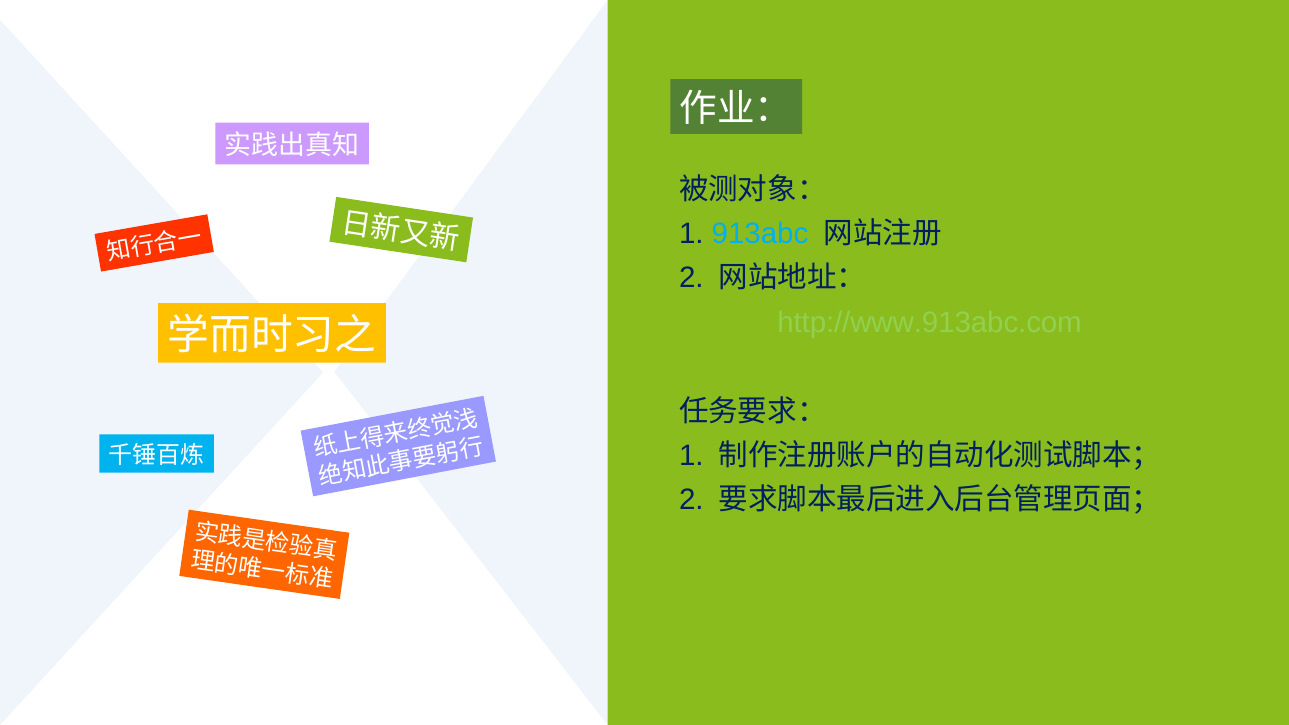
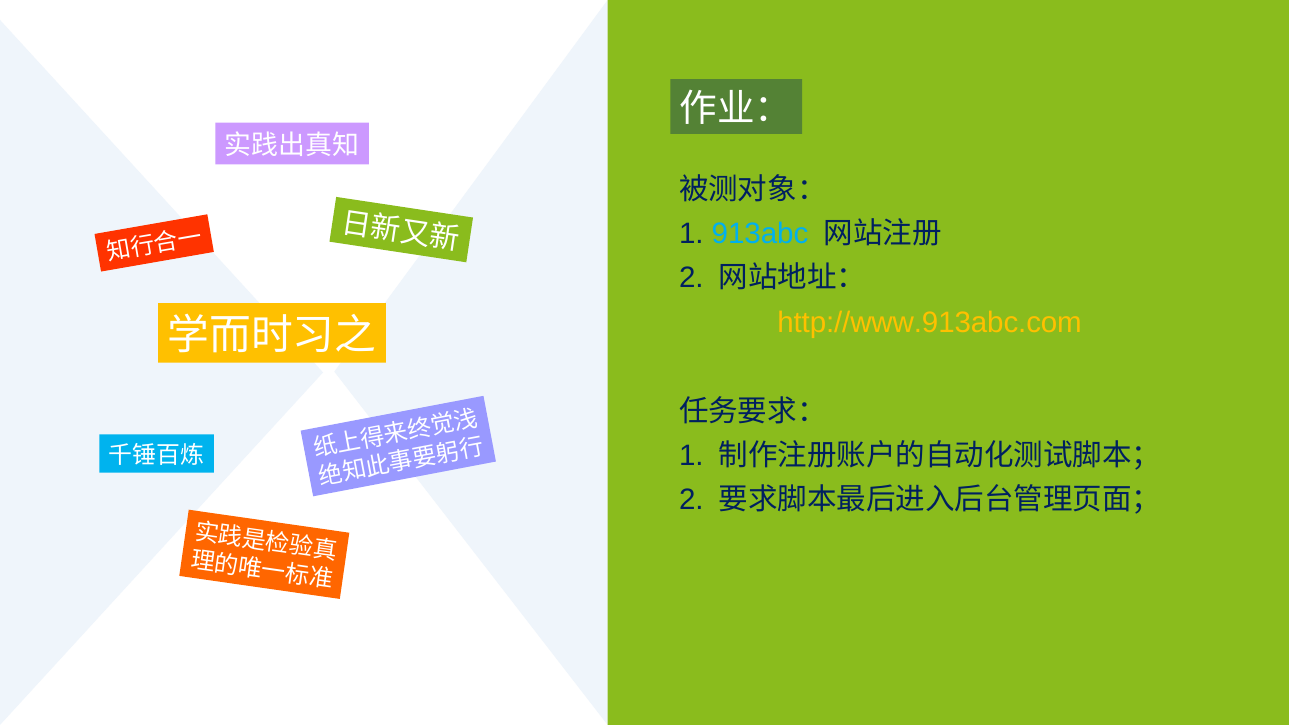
http://www.913abc.com colour: light green -> yellow (930, 323)
